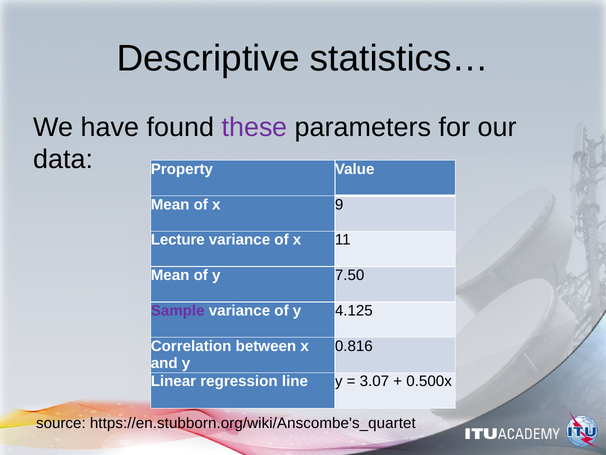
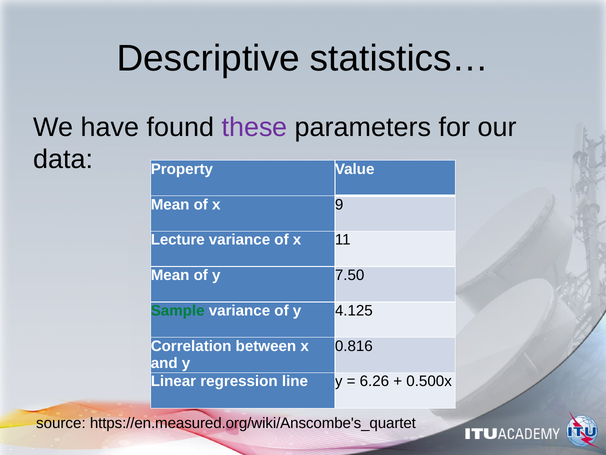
Sample colour: purple -> green (178, 310)
3.07: 3.07 -> 6.26 (374, 381)
https://en.stubborn.org/wiki/Anscombe's_quartet: https://en.stubborn.org/wiki/Anscombe's_quartet -> https://en.measured.org/wiki/Anscombe's_quartet (253, 423)
